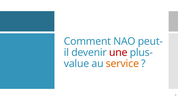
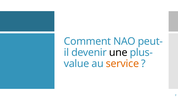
une colour: red -> black (118, 53)
